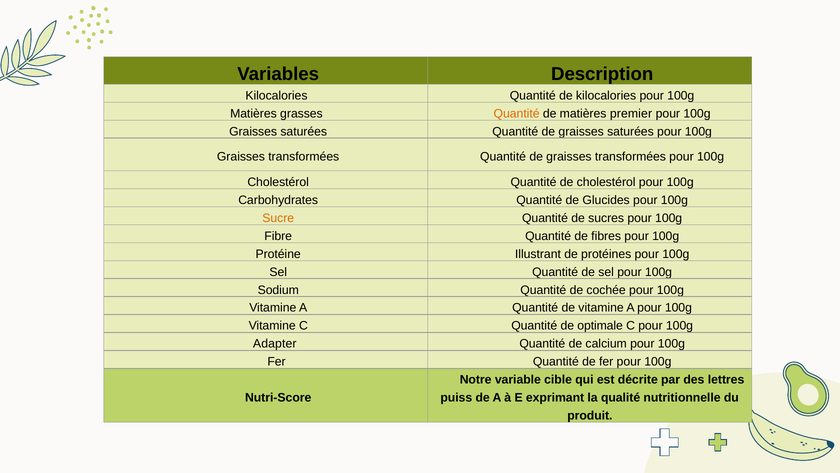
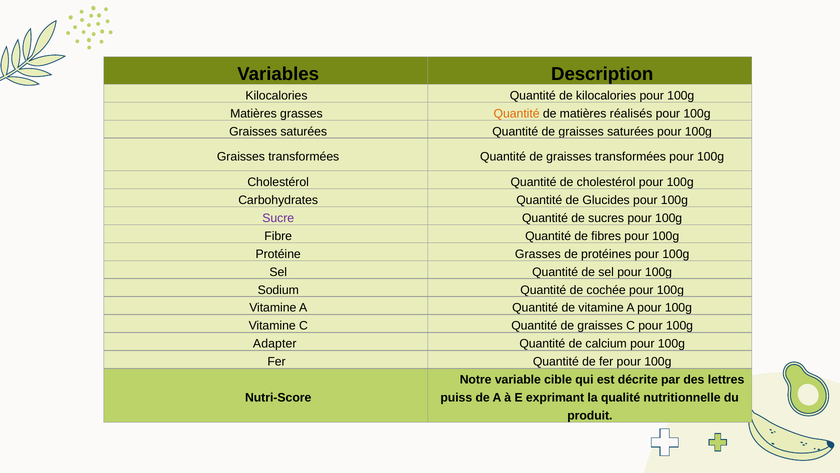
premier: premier -> réalisés (631, 113)
Sucre colour: orange -> purple (278, 218)
Protéine Illustrant: Illustrant -> Grasses (538, 254)
C Quantité de optimale: optimale -> graisses (600, 326)
